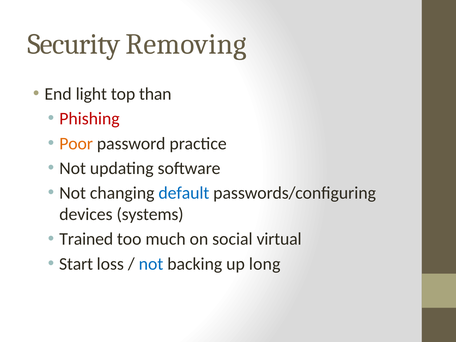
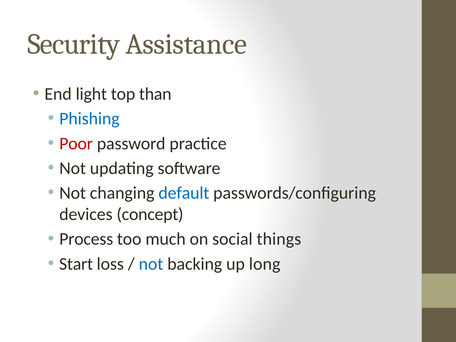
Removing: Removing -> Assistance (186, 44)
Phishing colour: red -> blue (89, 119)
Poor colour: orange -> red (76, 144)
systems: systems -> concept (150, 214)
Trained: Trained -> Process (86, 239)
virtual: virtual -> things (279, 239)
